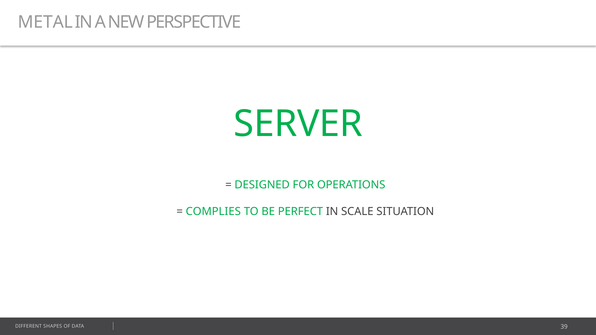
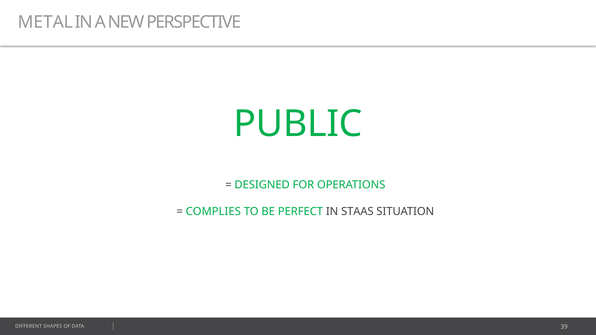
SERVER: SERVER -> PUBLIC (298, 124)
SCALE: SCALE -> STAAS (357, 212)
